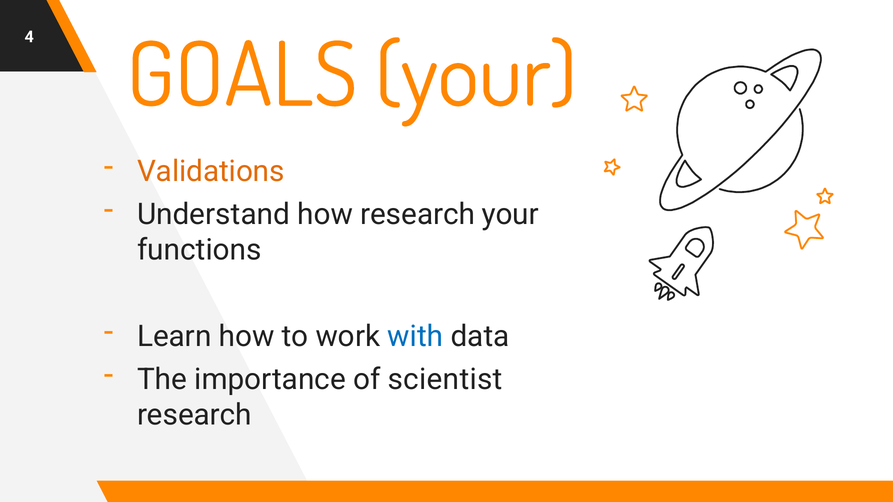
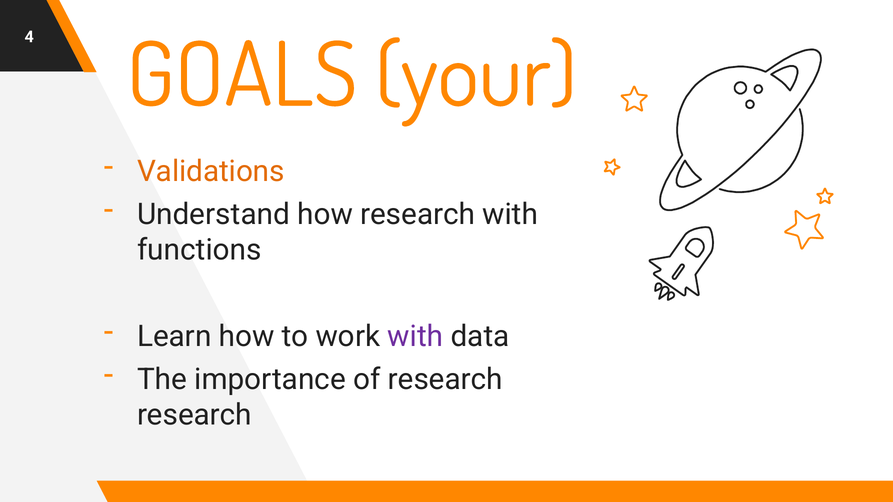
research your: your -> with (510, 214)
with colour: blue -> purple (415, 337)
of scientist: scientist -> research (445, 380)
